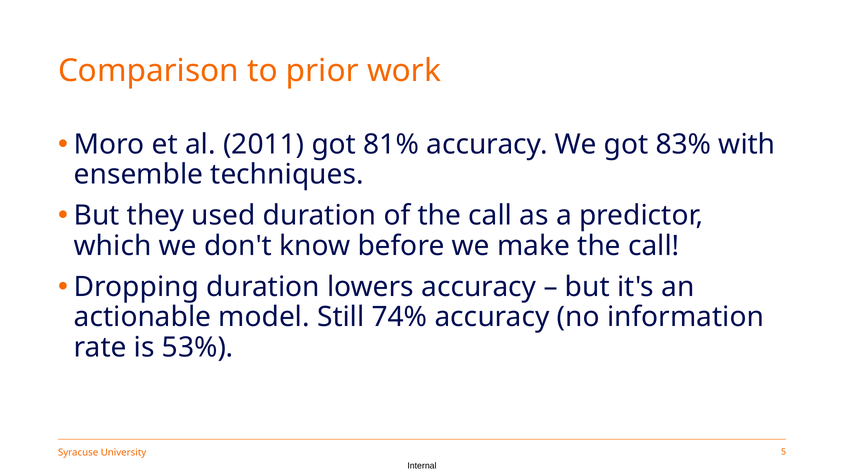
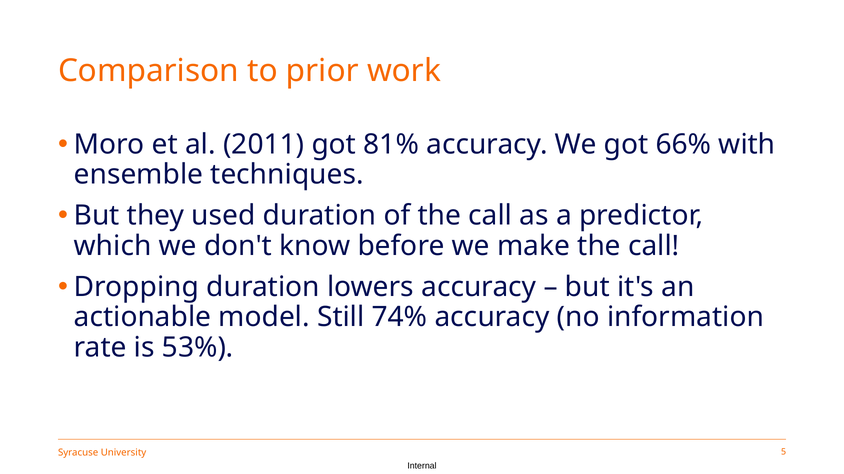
83%: 83% -> 66% (683, 145)
